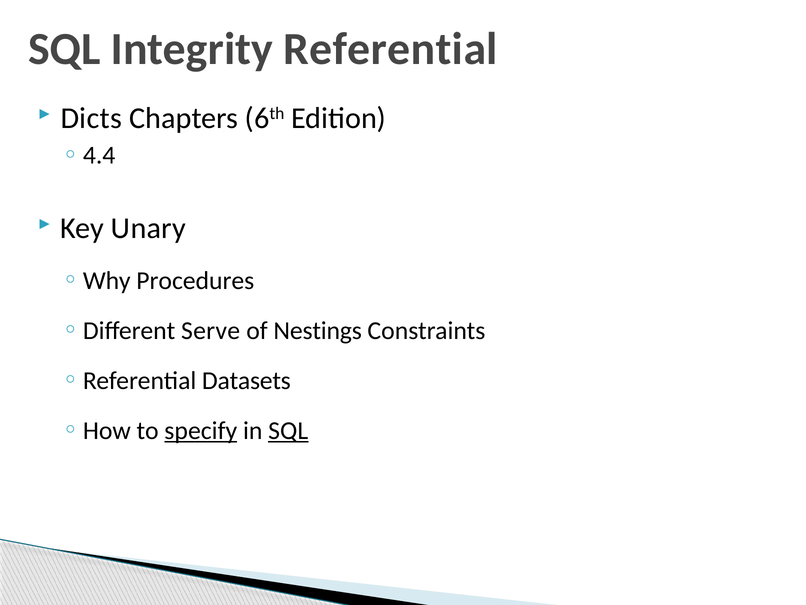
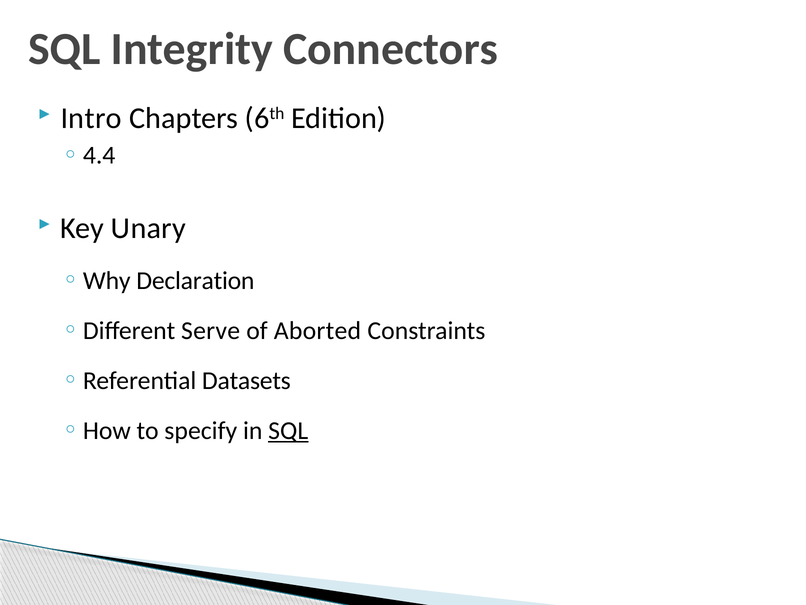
Referential: Referential -> Connectors (391, 49)
Dicts: Dicts -> Intro (91, 118)
Procedures: Procedures -> Declaration (195, 280)
Nestings: Nestings -> Aborted (317, 330)
specify underline: present -> none (201, 430)
